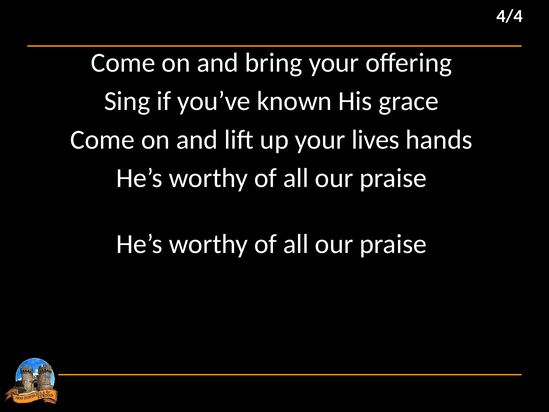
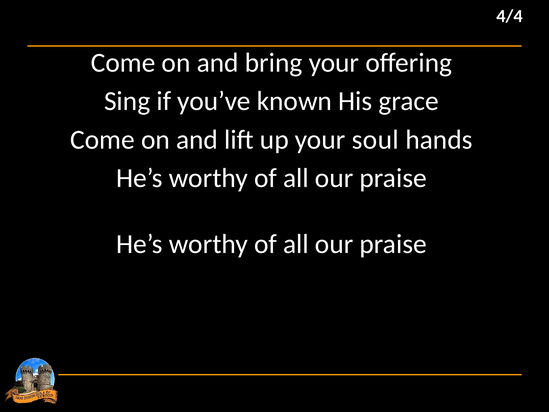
lives: lives -> soul (375, 140)
